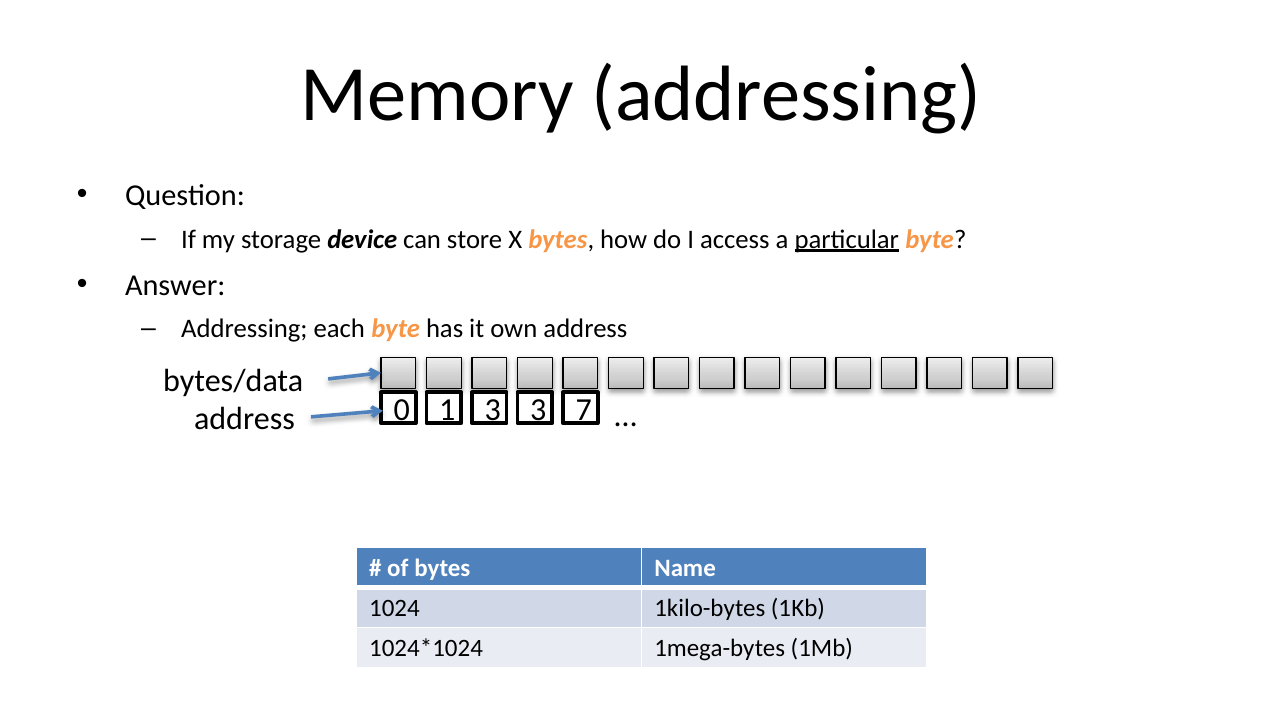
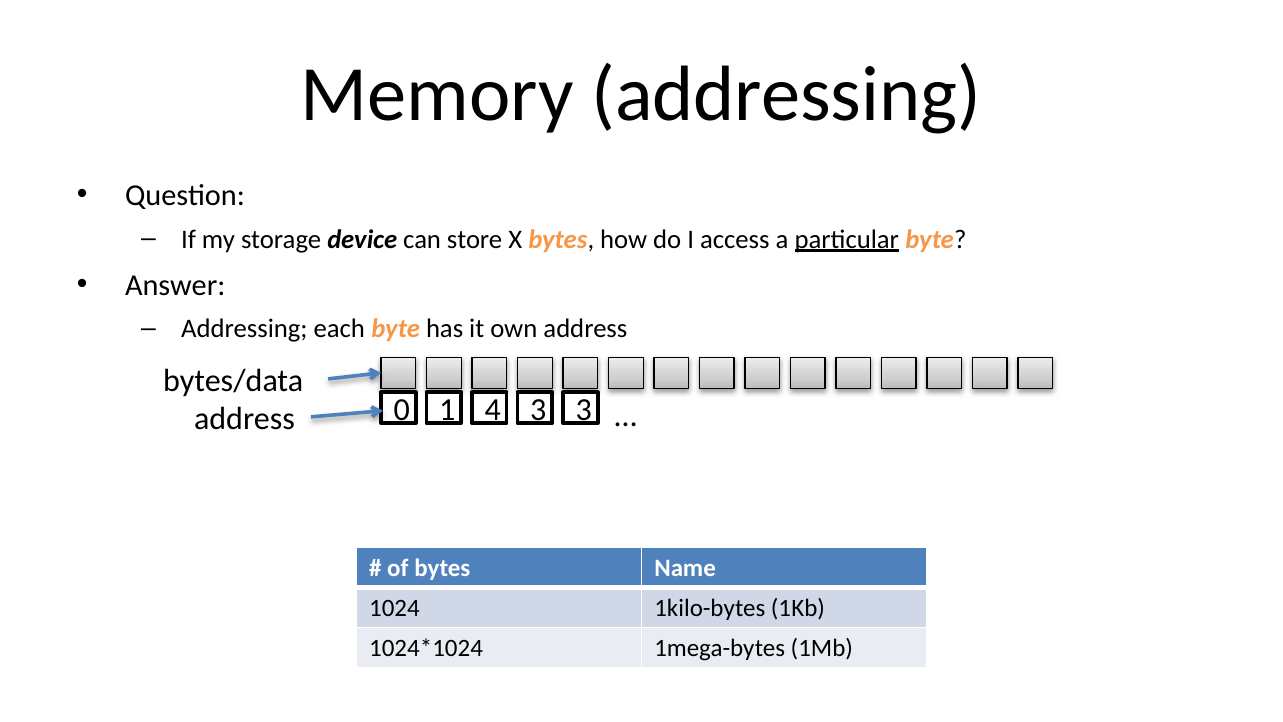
1 3: 3 -> 4 (493, 410)
3 7: 7 -> 3 (584, 410)
